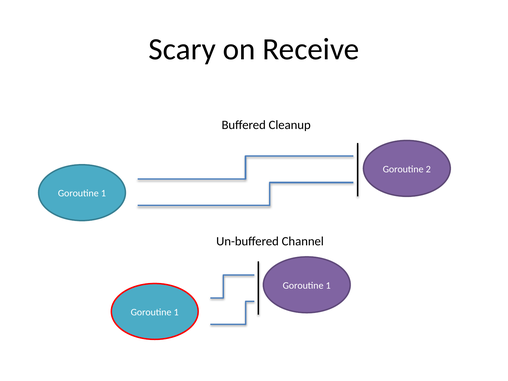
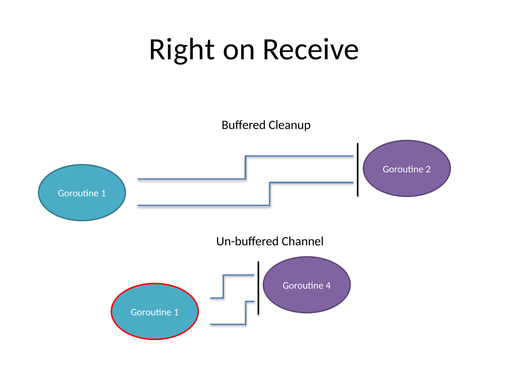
Scary: Scary -> Right (182, 49)
1: 1 -> 4 (328, 285)
